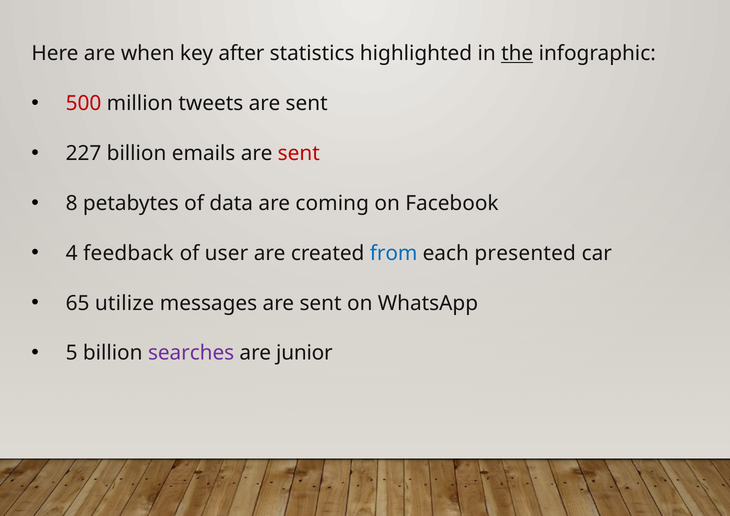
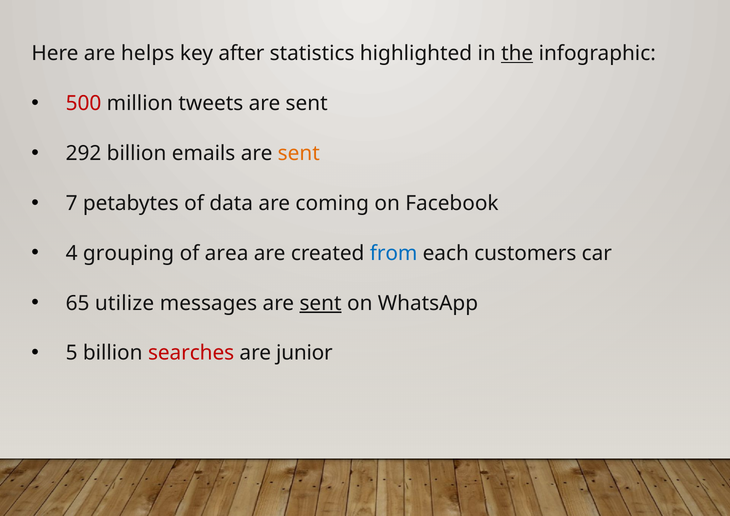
when: when -> helps (148, 54)
227: 227 -> 292 (83, 154)
sent colour: red -> orange (299, 154)
8: 8 -> 7 (72, 203)
feedback: feedback -> grouping (129, 253)
user: user -> area (227, 253)
presented: presented -> customers (525, 253)
sent underline: none -> present (321, 303)
searches colour: purple -> red (191, 353)
